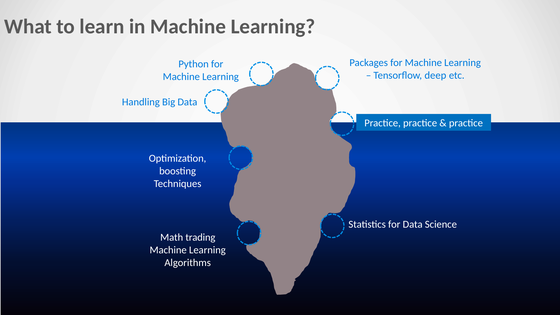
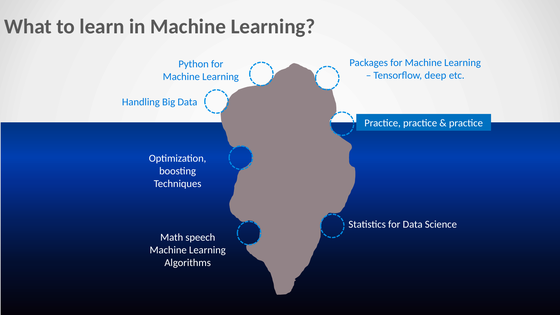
trading: trading -> speech (200, 237)
